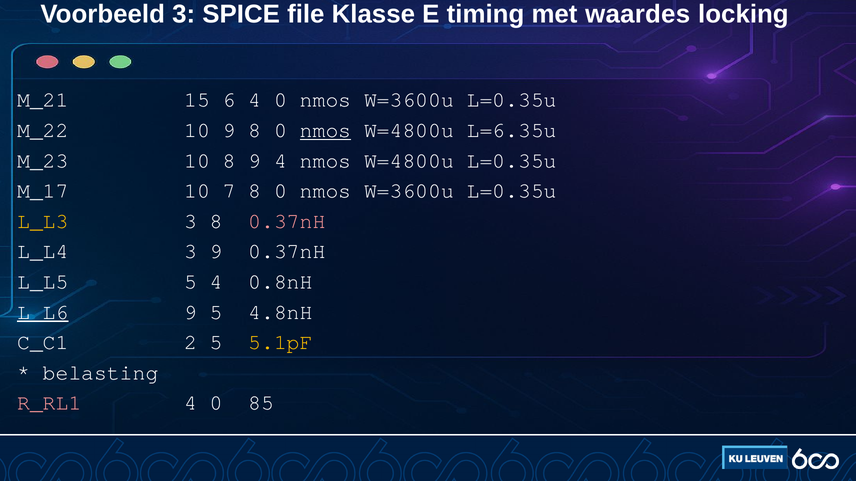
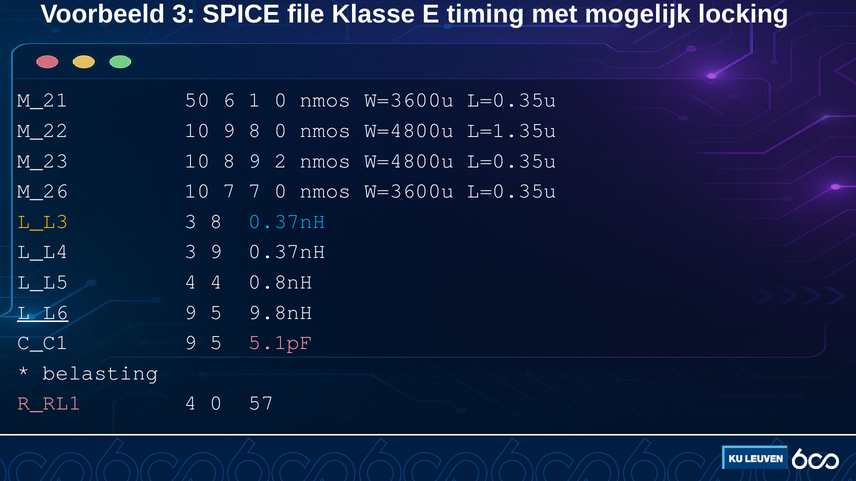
waardes: waardes -> mogelijk (638, 14)
15: 15 -> 50 (197, 100)
6 4: 4 -> 1 (255, 100)
nmos underline: present -> none (326, 130)
L=6.35u: L=6.35u -> L=1.35u (512, 130)
9 4: 4 -> 2 (281, 161)
M_17: M_17 -> M_26 (43, 191)
7 8: 8 -> 7 (255, 191)
0.37nH colour: pink -> light blue (287, 221)
L_L5 5: 5 -> 4 (191, 282)
4.8nH: 4.8nH -> 9.8nH (281, 312)
C_C1 2: 2 -> 9 (191, 343)
5.1pF colour: yellow -> pink (281, 343)
85: 85 -> 57 (261, 403)
